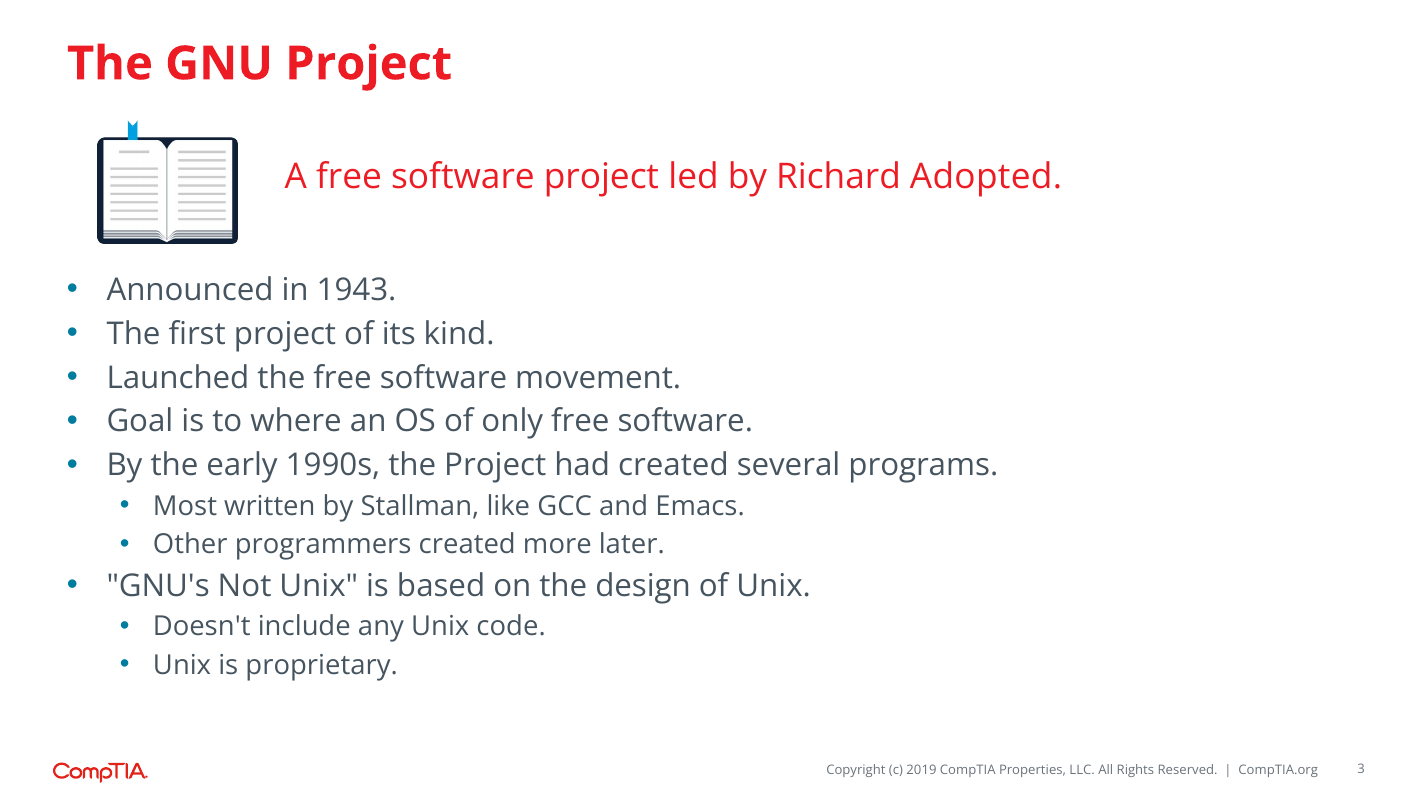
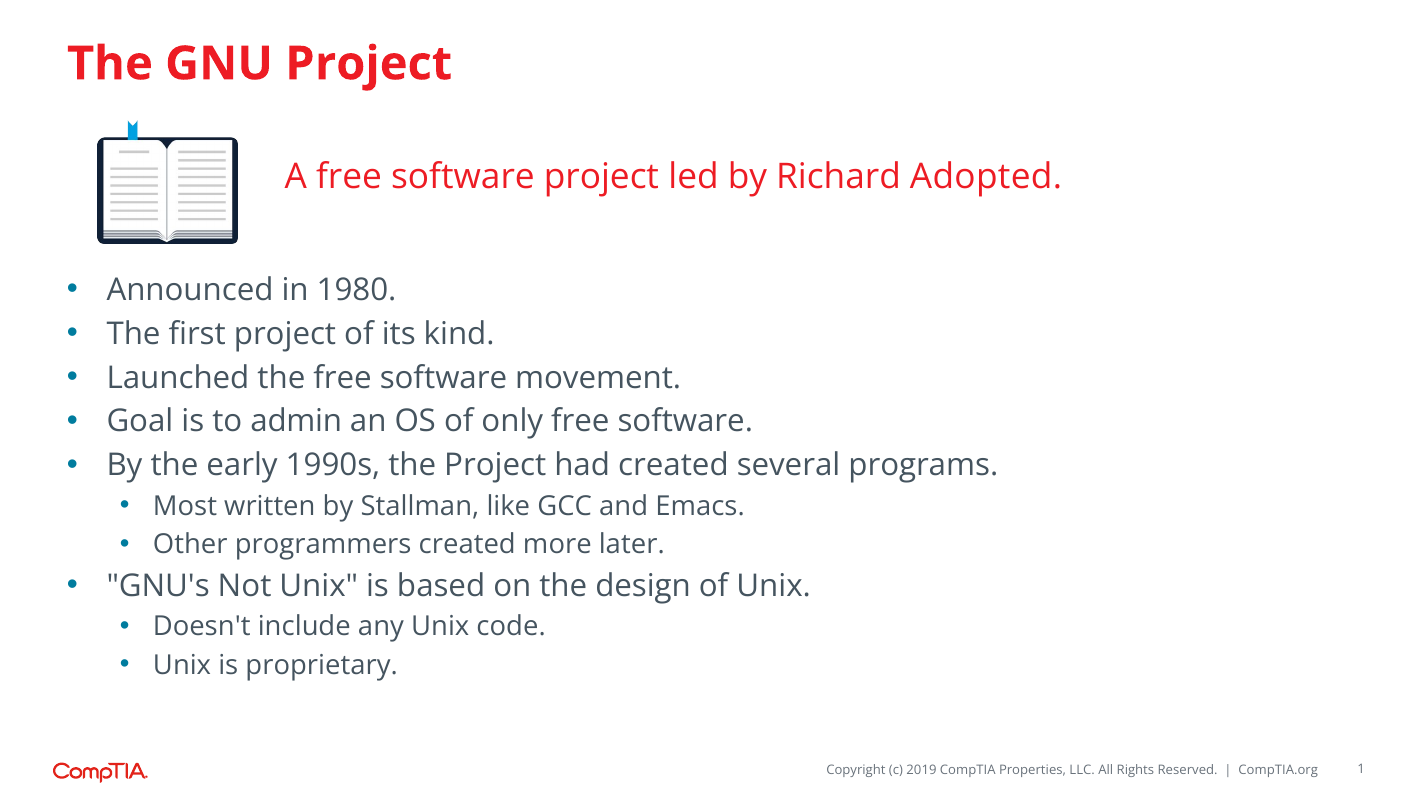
1943: 1943 -> 1980 (357, 290)
where: where -> admin (296, 422)
3: 3 -> 1 (1361, 769)
